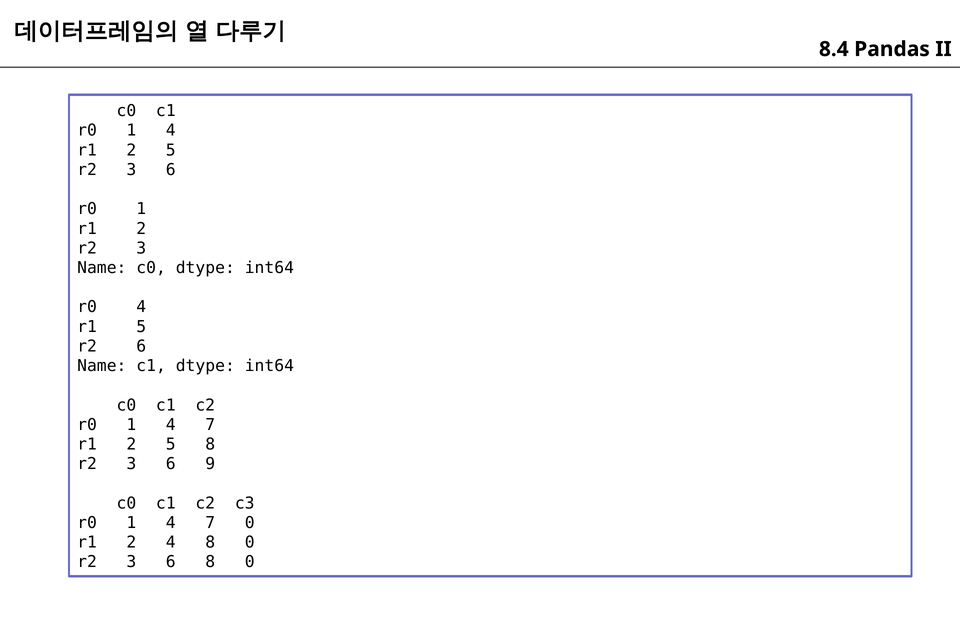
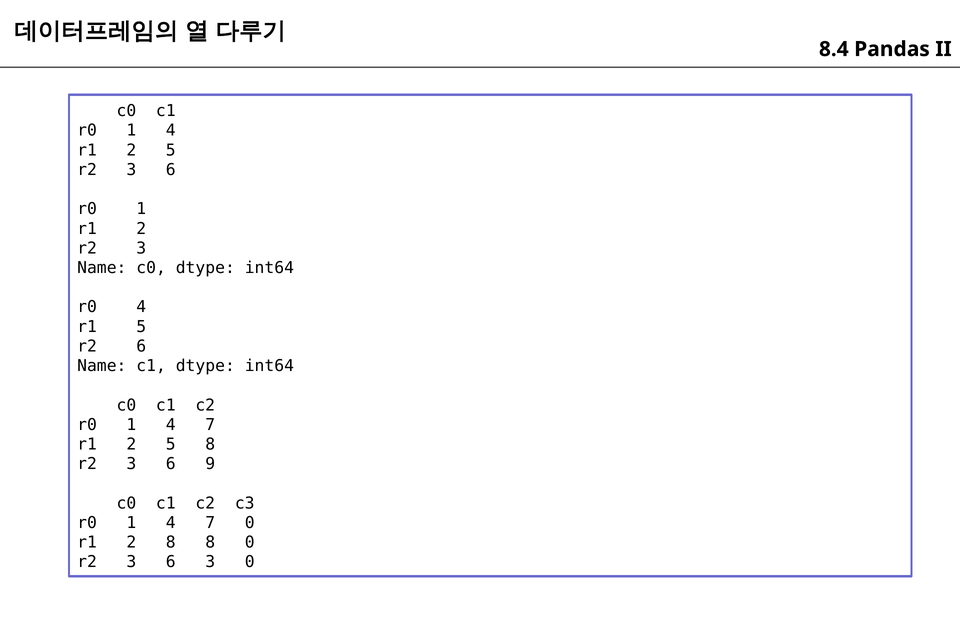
2 4: 4 -> 8 (171, 543)
6 8: 8 -> 3 (210, 563)
